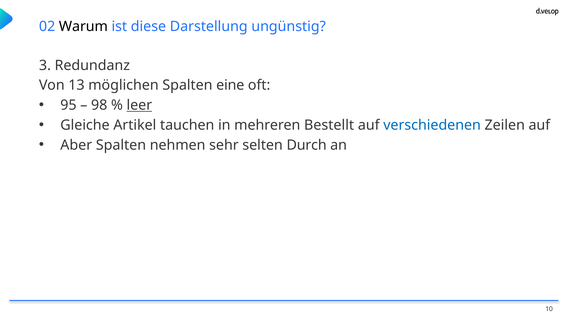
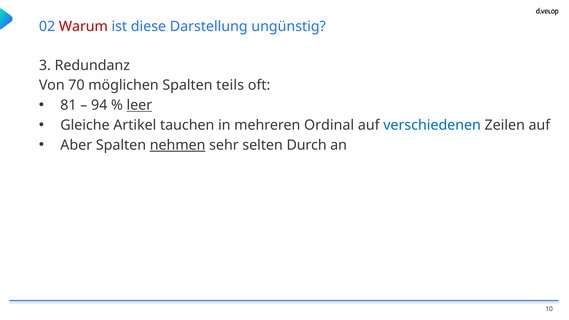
Warum colour: black -> red (83, 26)
13: 13 -> 70 (76, 85)
eine: eine -> teils (230, 85)
95: 95 -> 81 (68, 105)
98: 98 -> 94 (99, 105)
Bestellt: Bestellt -> Ordinal (329, 125)
nehmen underline: none -> present (178, 145)
